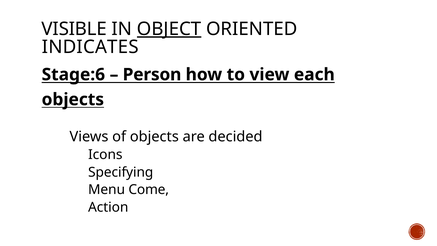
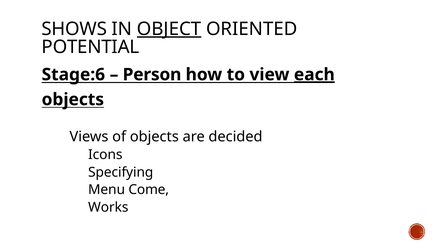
VISIBLE: VISIBLE -> SHOWS (74, 29)
INDICATES: INDICATES -> POTENTIAL (90, 47)
each underline: none -> present (314, 75)
Action: Action -> Works (108, 207)
